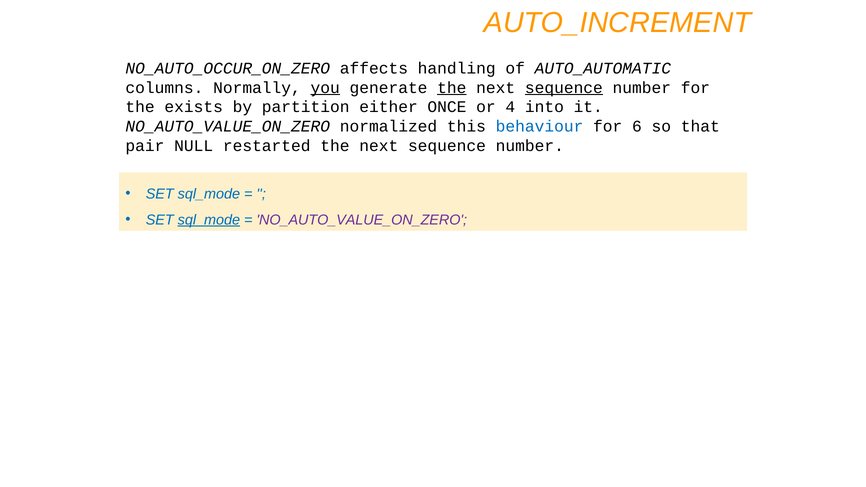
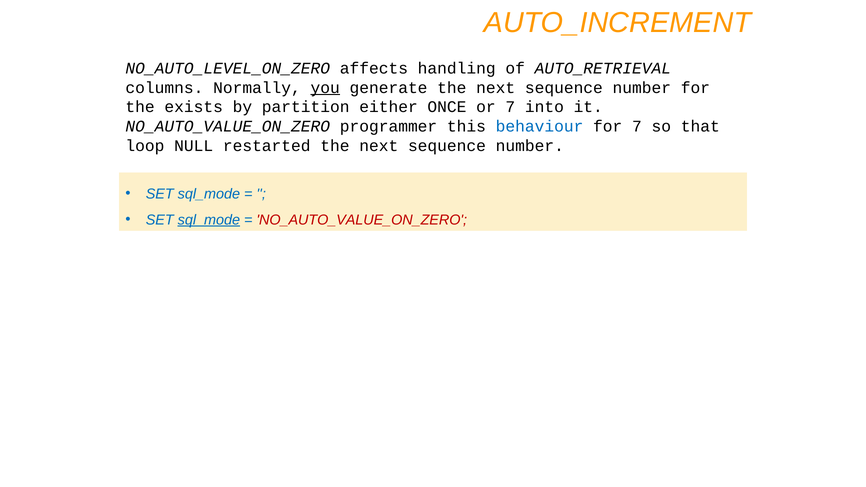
NO_AUTO_OCCUR_ON_ZERO: NO_AUTO_OCCUR_ON_ZERO -> NO_AUTO_LEVEL_ON_ZERO (228, 68)
AUTO_AUTOMATIC: AUTO_AUTOMATIC -> AUTO_RETRIEVAL (603, 68)
the underline: present -> none (452, 88)
sequence underline: present -> none (564, 88)
or 4: 4 -> 7 (510, 107)
normalized: normalized -> programmer (389, 127)
for 6: 6 -> 7 (637, 127)
pair: pair -> loop (145, 146)
NO_AUTO_VALUE_ON_ZERO colour: purple -> red (362, 220)
